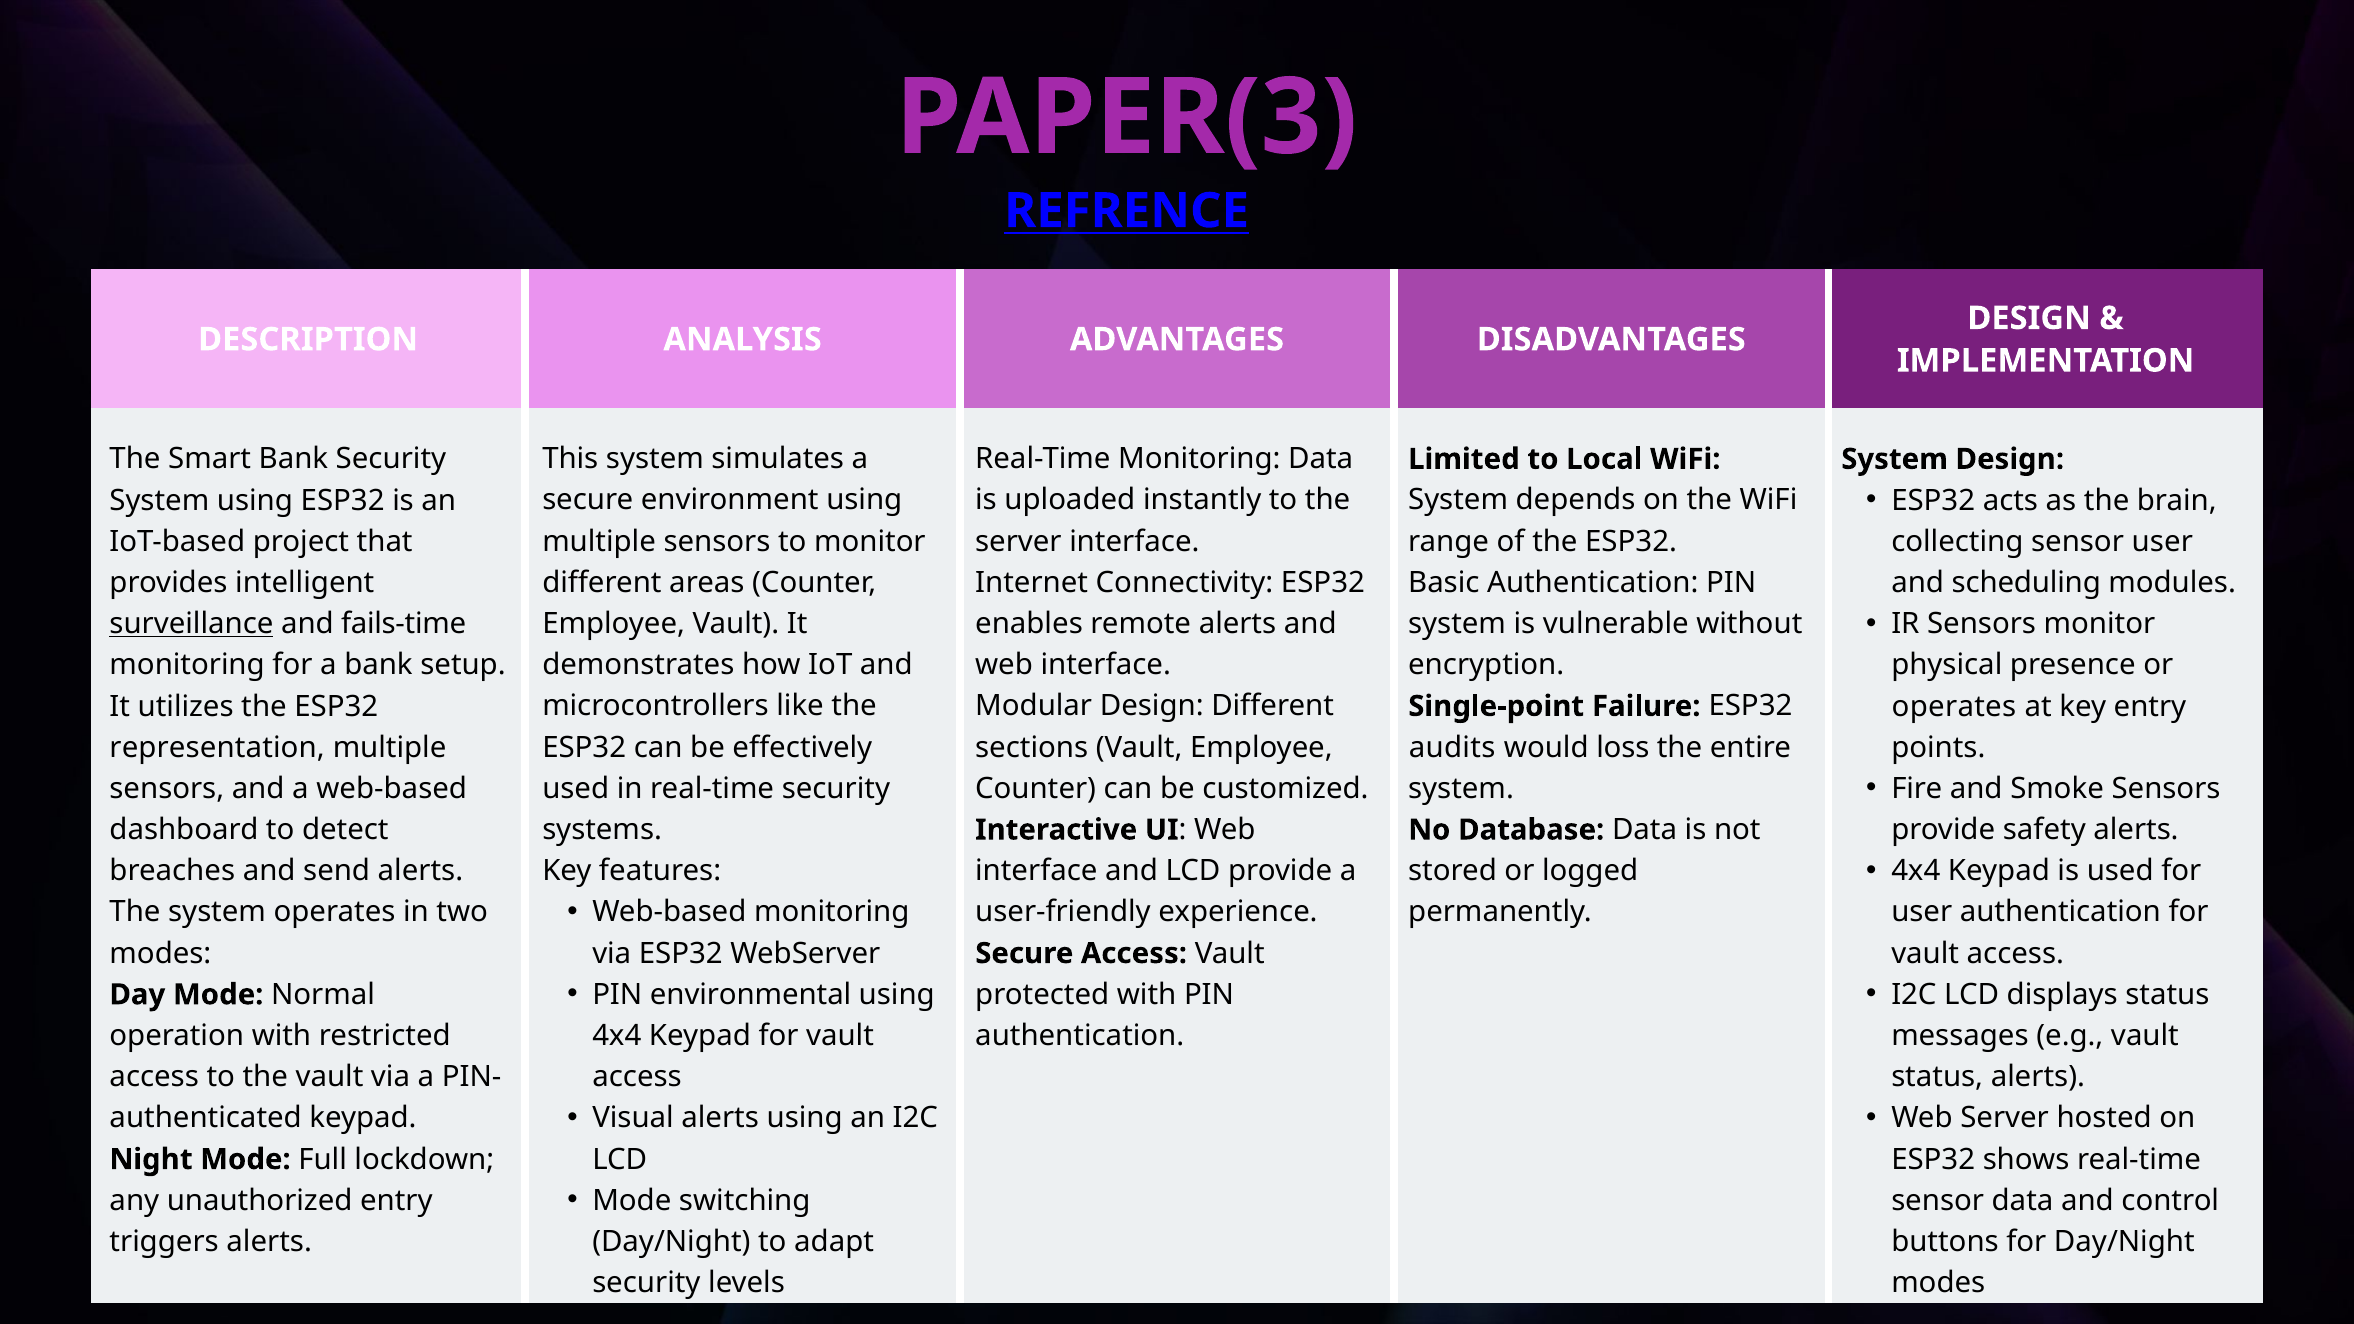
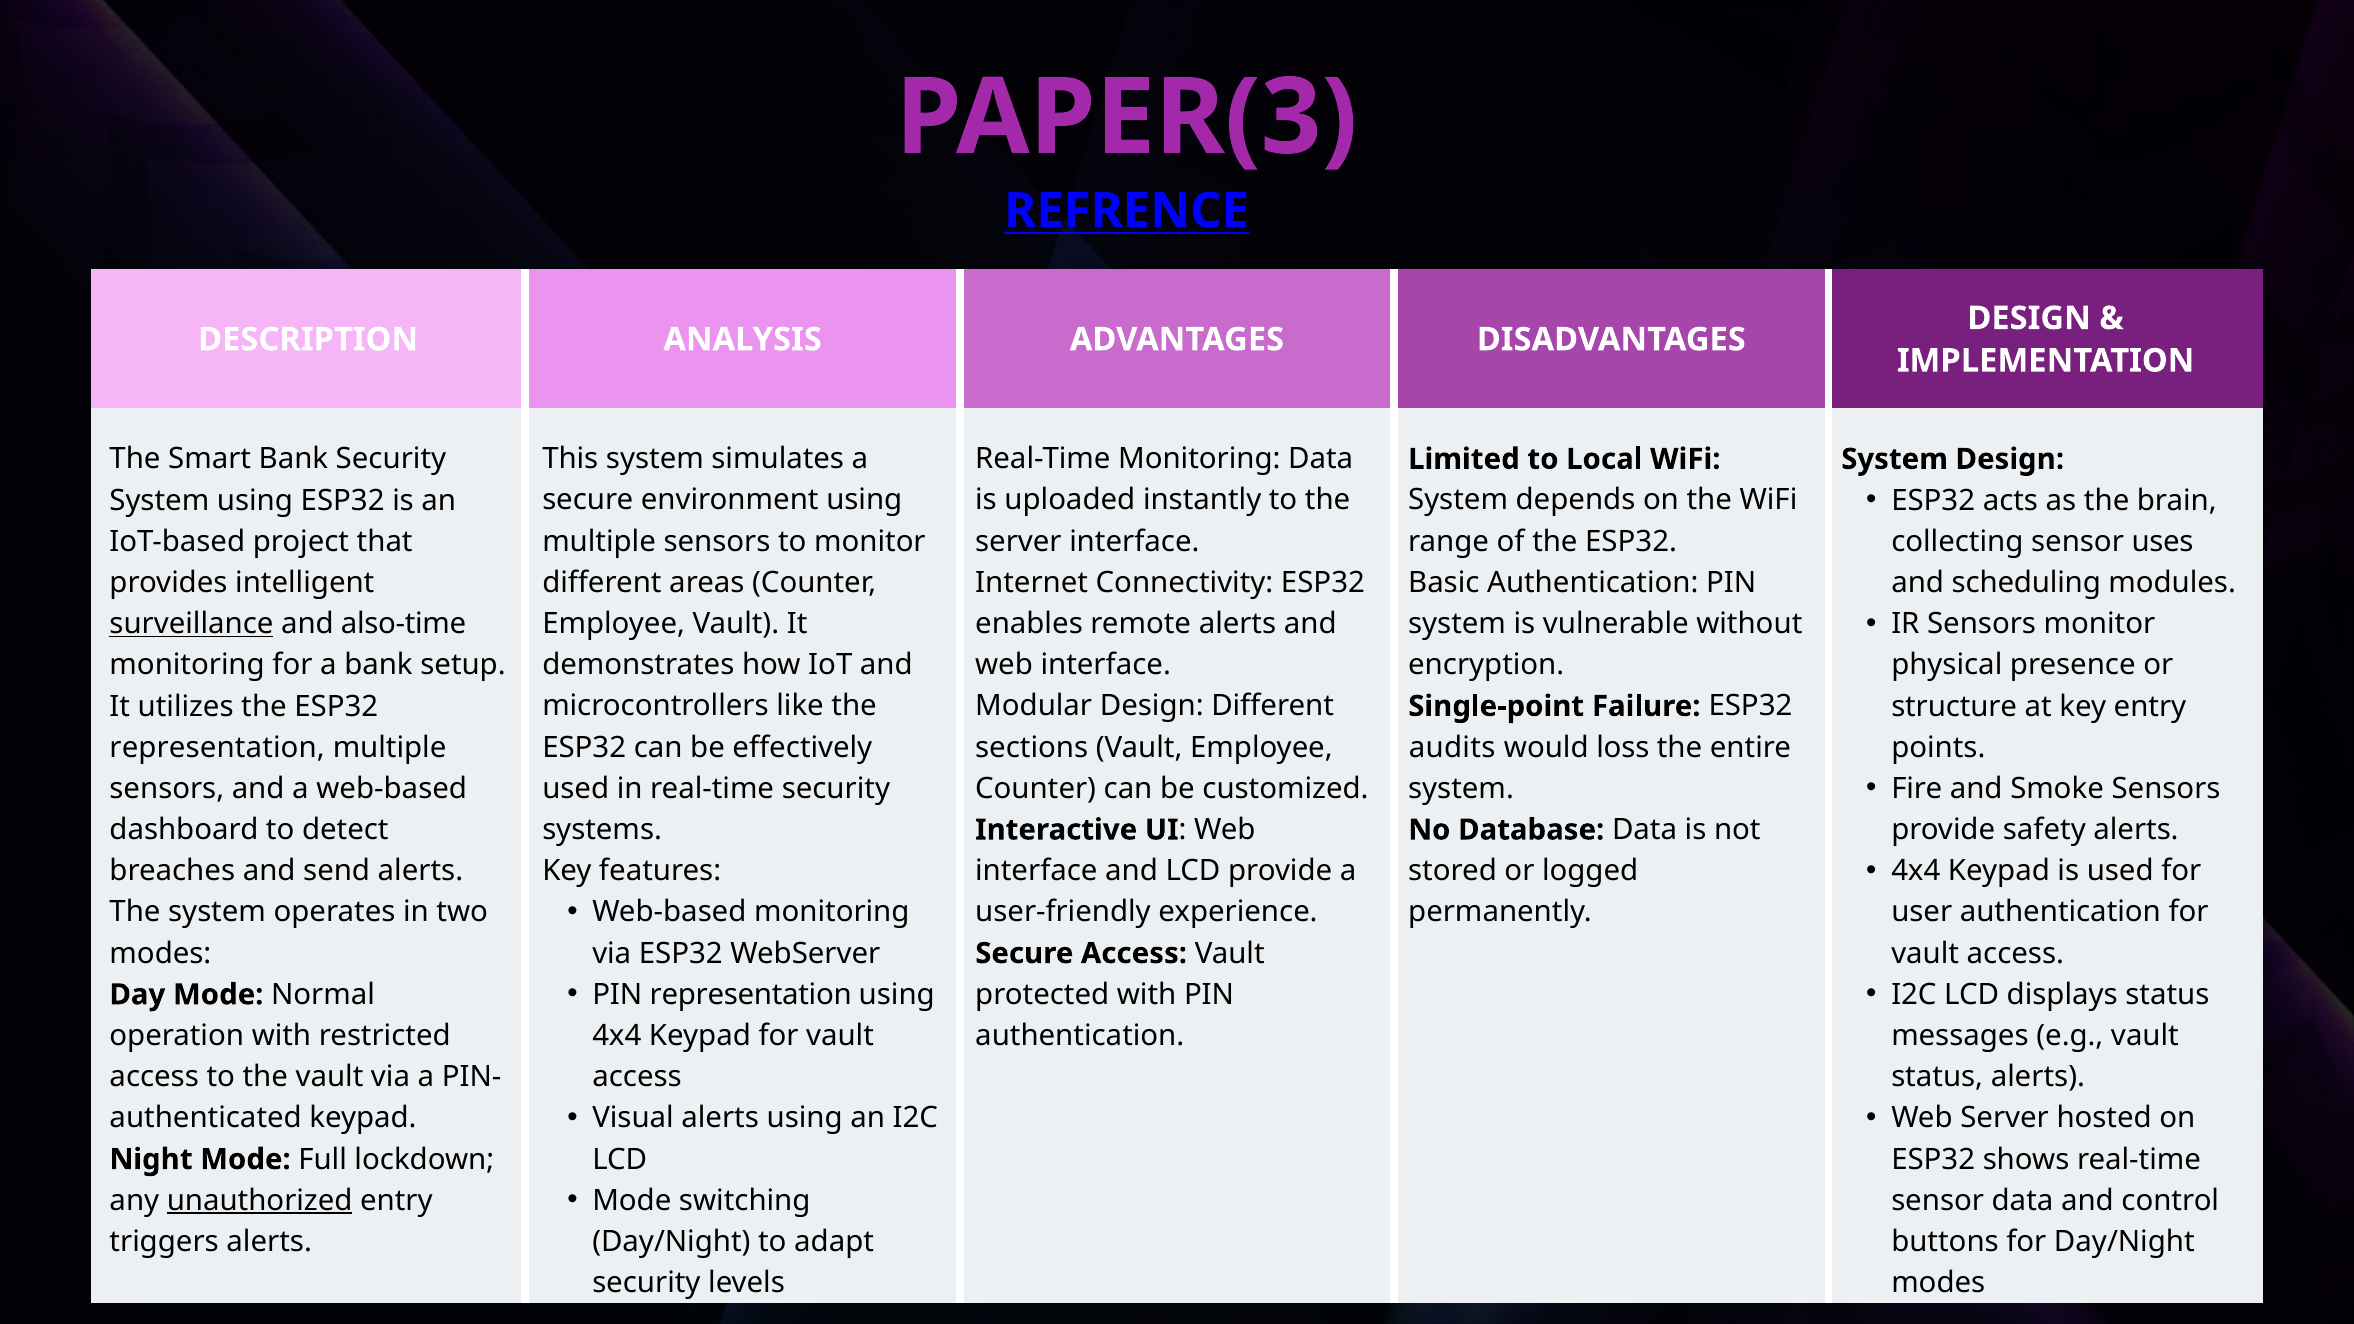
sensor user: user -> uses (2163, 542)
fails-time: fails-time -> also-time (404, 624)
operates: operates -> structure (1954, 706)
PIN environmental: environmental -> representation (751, 995)
unauthorized underline: none -> present (260, 1201)
